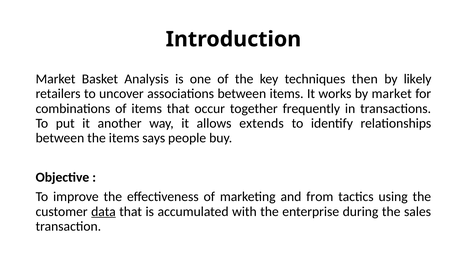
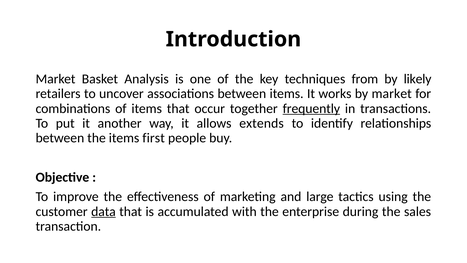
then: then -> from (365, 79)
frequently underline: none -> present (311, 108)
says: says -> first (154, 138)
from: from -> large (320, 197)
